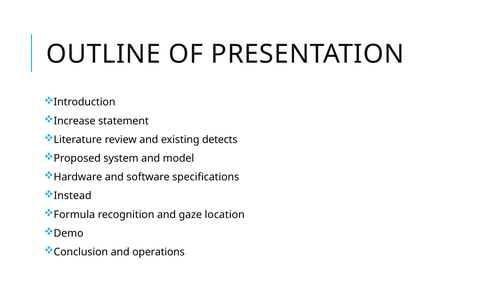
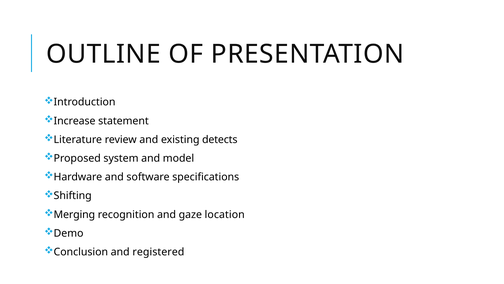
Instead: Instead -> Shifting (73, 195)
Formula: Formula -> Merging (74, 214)
operations: operations -> registered (158, 252)
